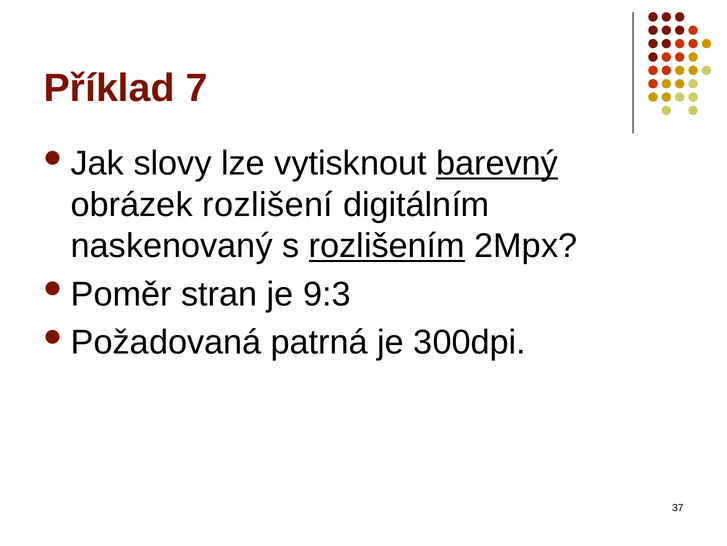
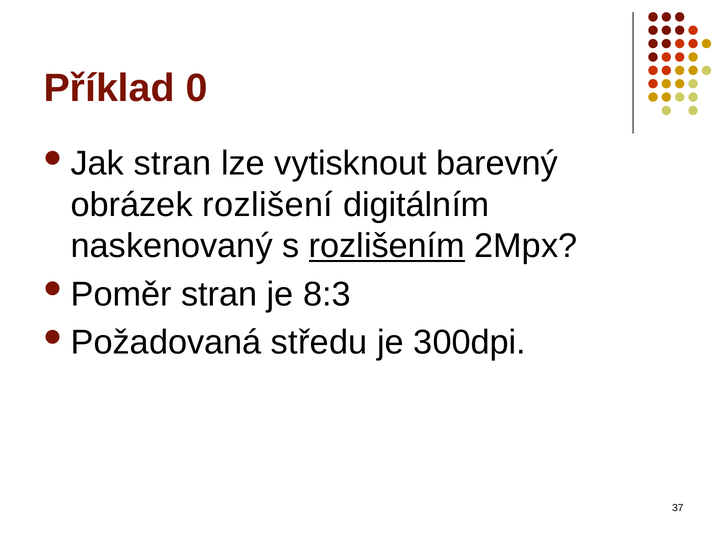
7: 7 -> 0 (197, 88)
Jak slovy: slovy -> stran (173, 163)
barevný underline: present -> none (497, 163)
9:3: 9:3 -> 8:3 (327, 294)
patrná: patrná -> středu (319, 342)
